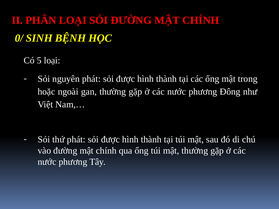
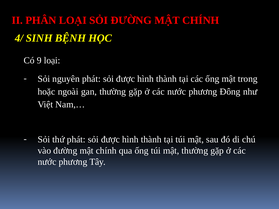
0/: 0/ -> 4/ (19, 38)
5: 5 -> 9 (39, 60)
